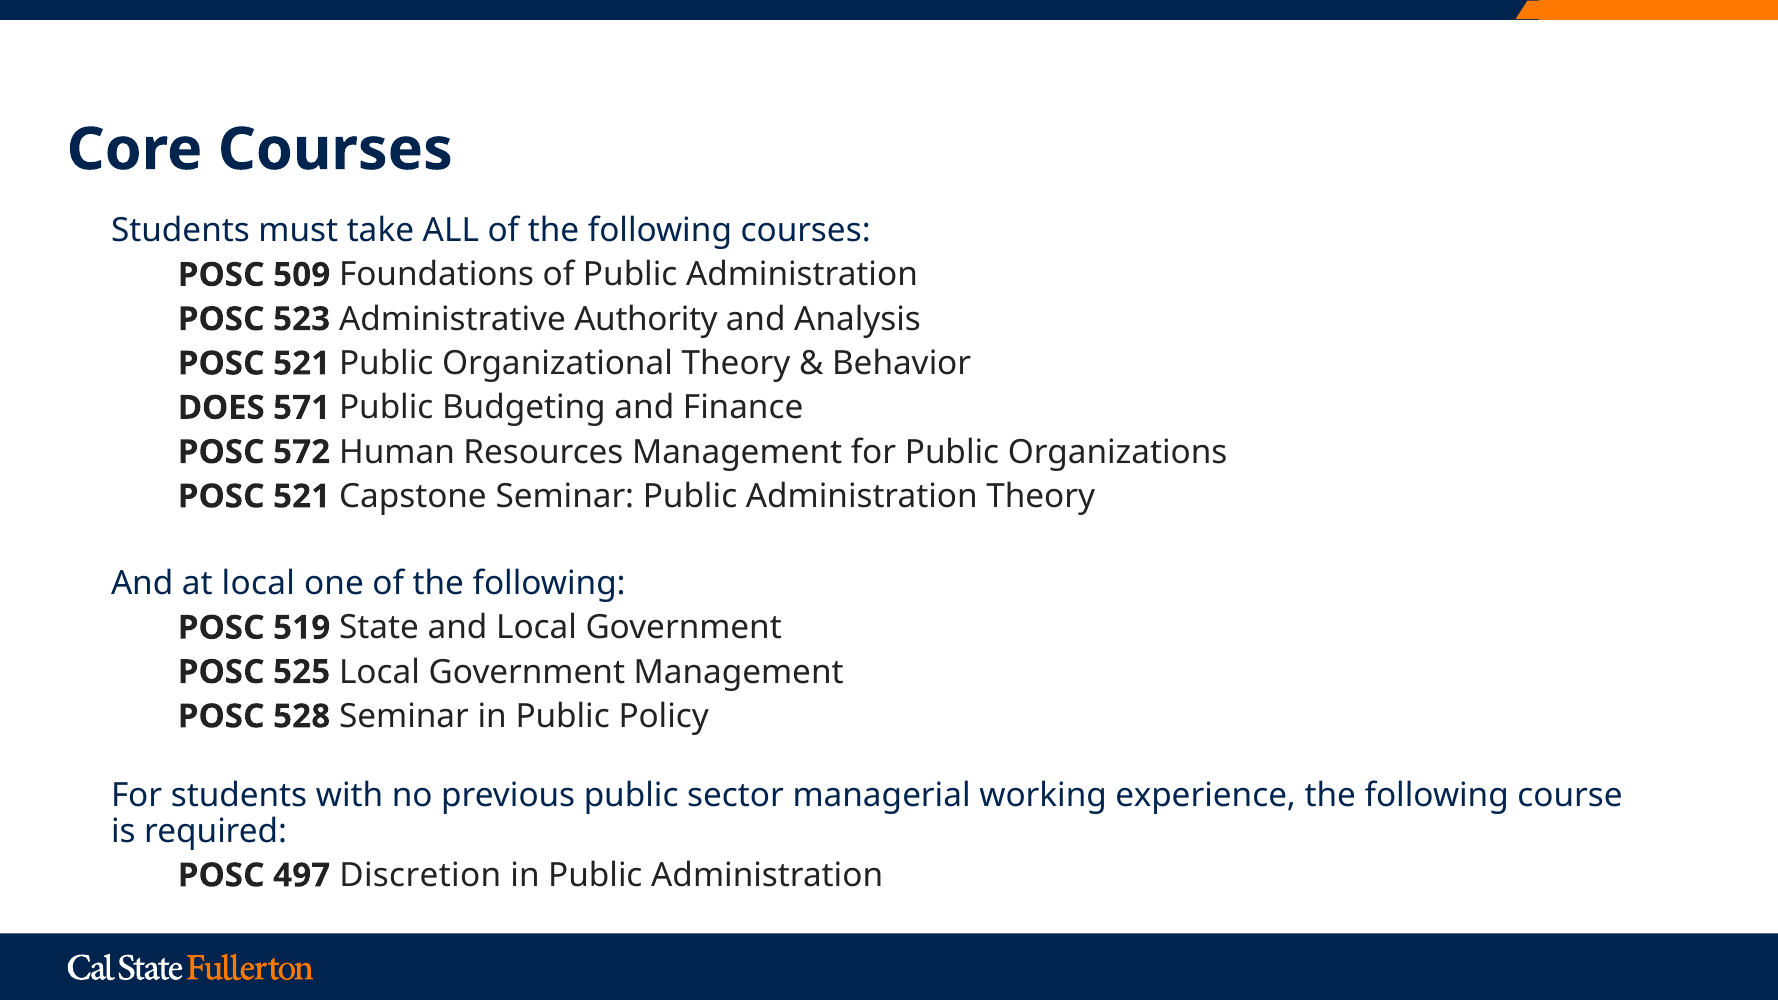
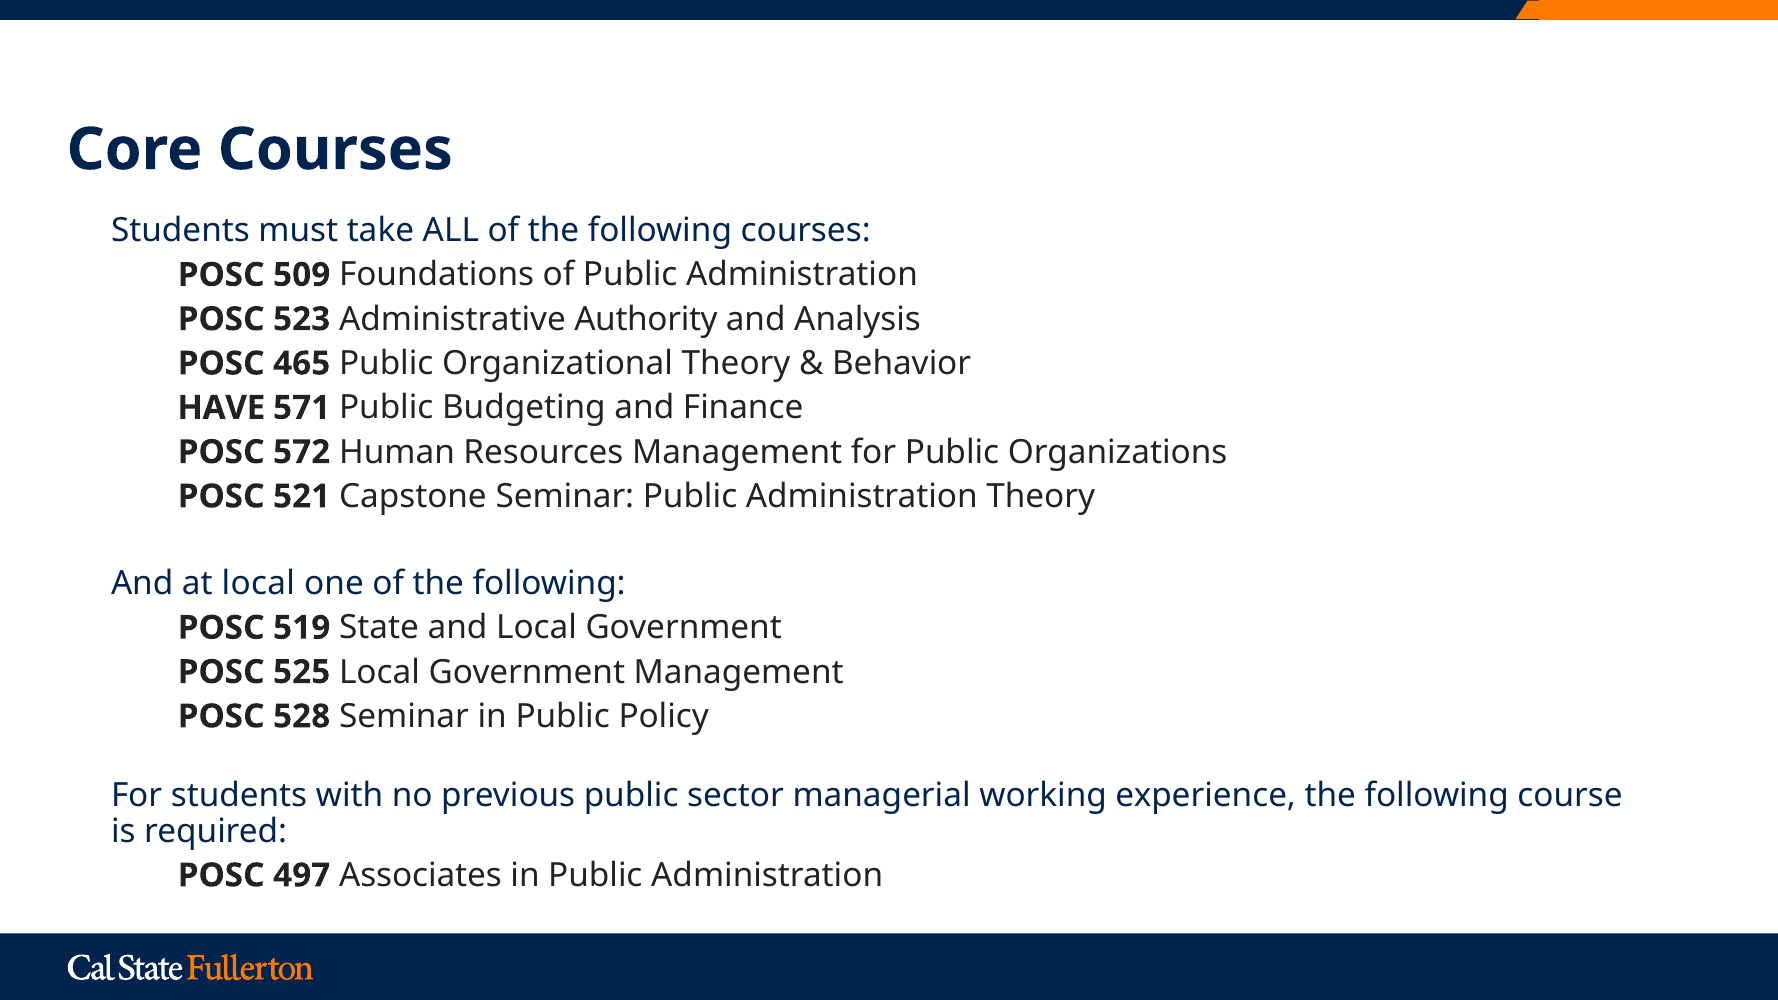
521: 521 -> 465 (302, 364)
DOES: DOES -> HAVE (221, 408)
Discretion: Discretion -> Associates (420, 875)
